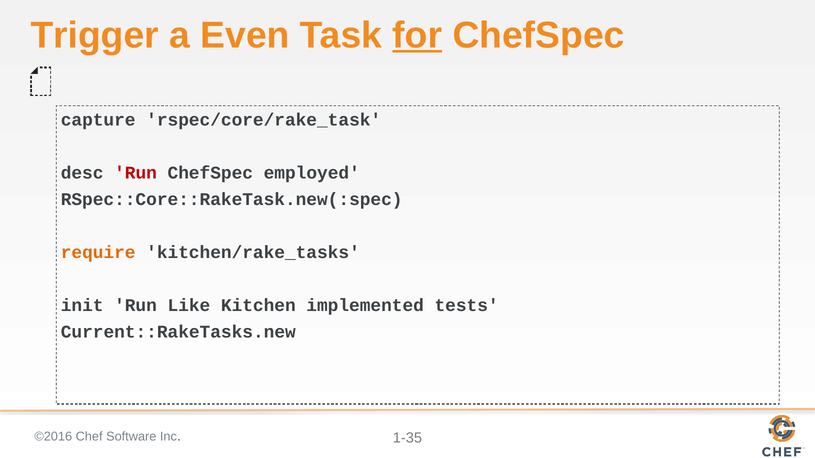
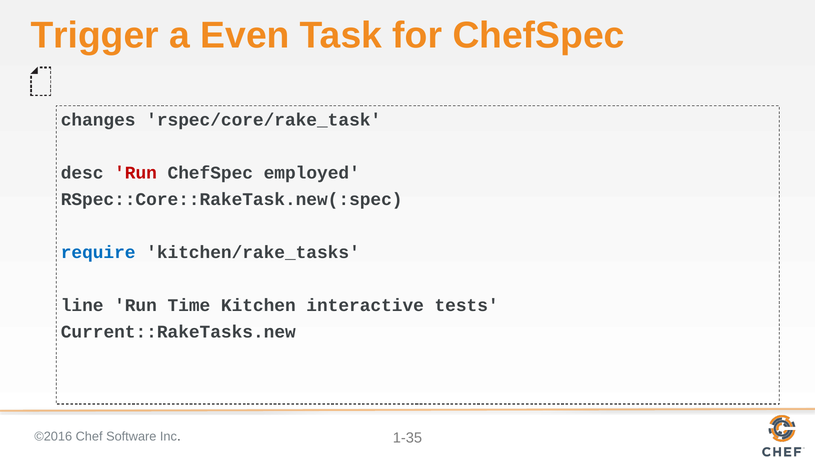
for underline: present -> none (417, 35)
capture: capture -> changes (98, 120)
require colour: orange -> blue (98, 253)
init: init -> line (82, 306)
Like: Like -> Time (189, 306)
implemented: implemented -> interactive (365, 306)
